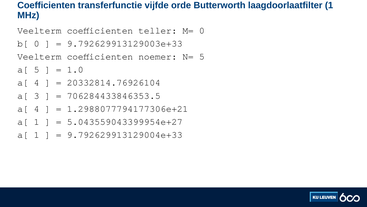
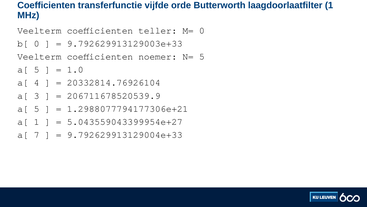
706284433846353.5: 706284433846353.5 -> 206711678520539.9 (114, 95)
4: 4 -> 5 (37, 108)
1: 1 -> 7 (37, 134)
